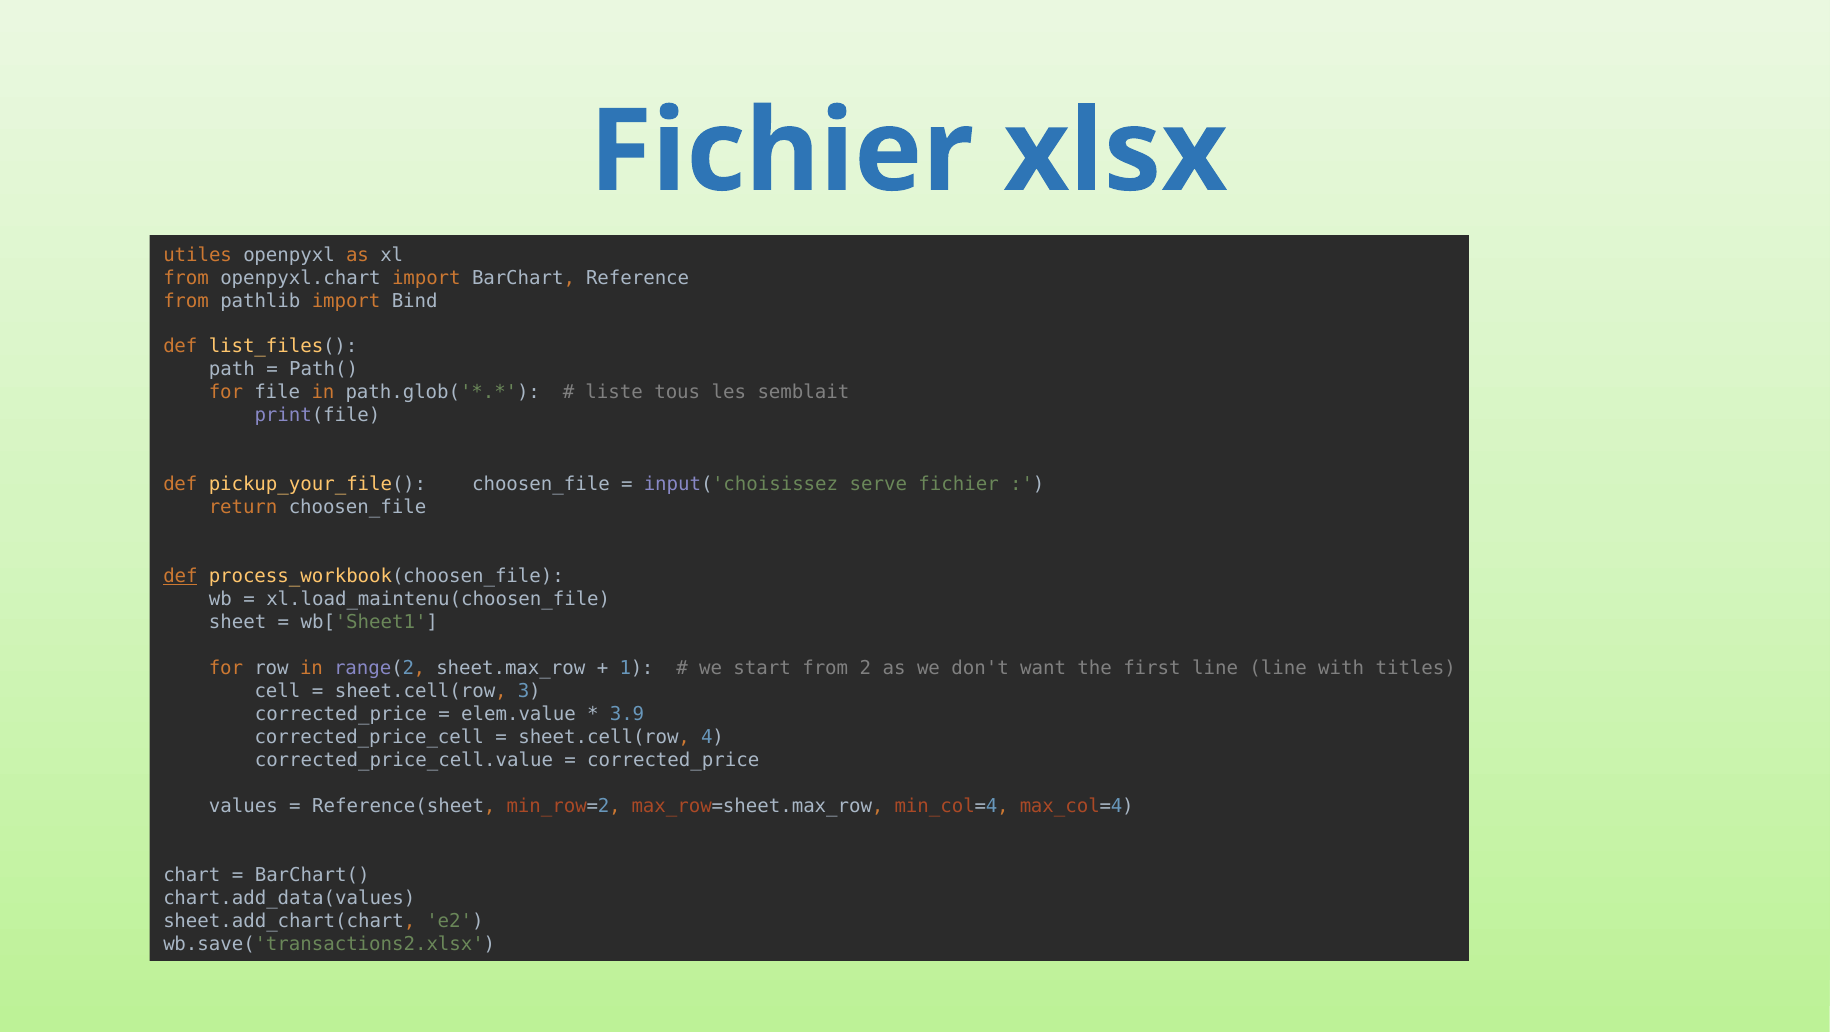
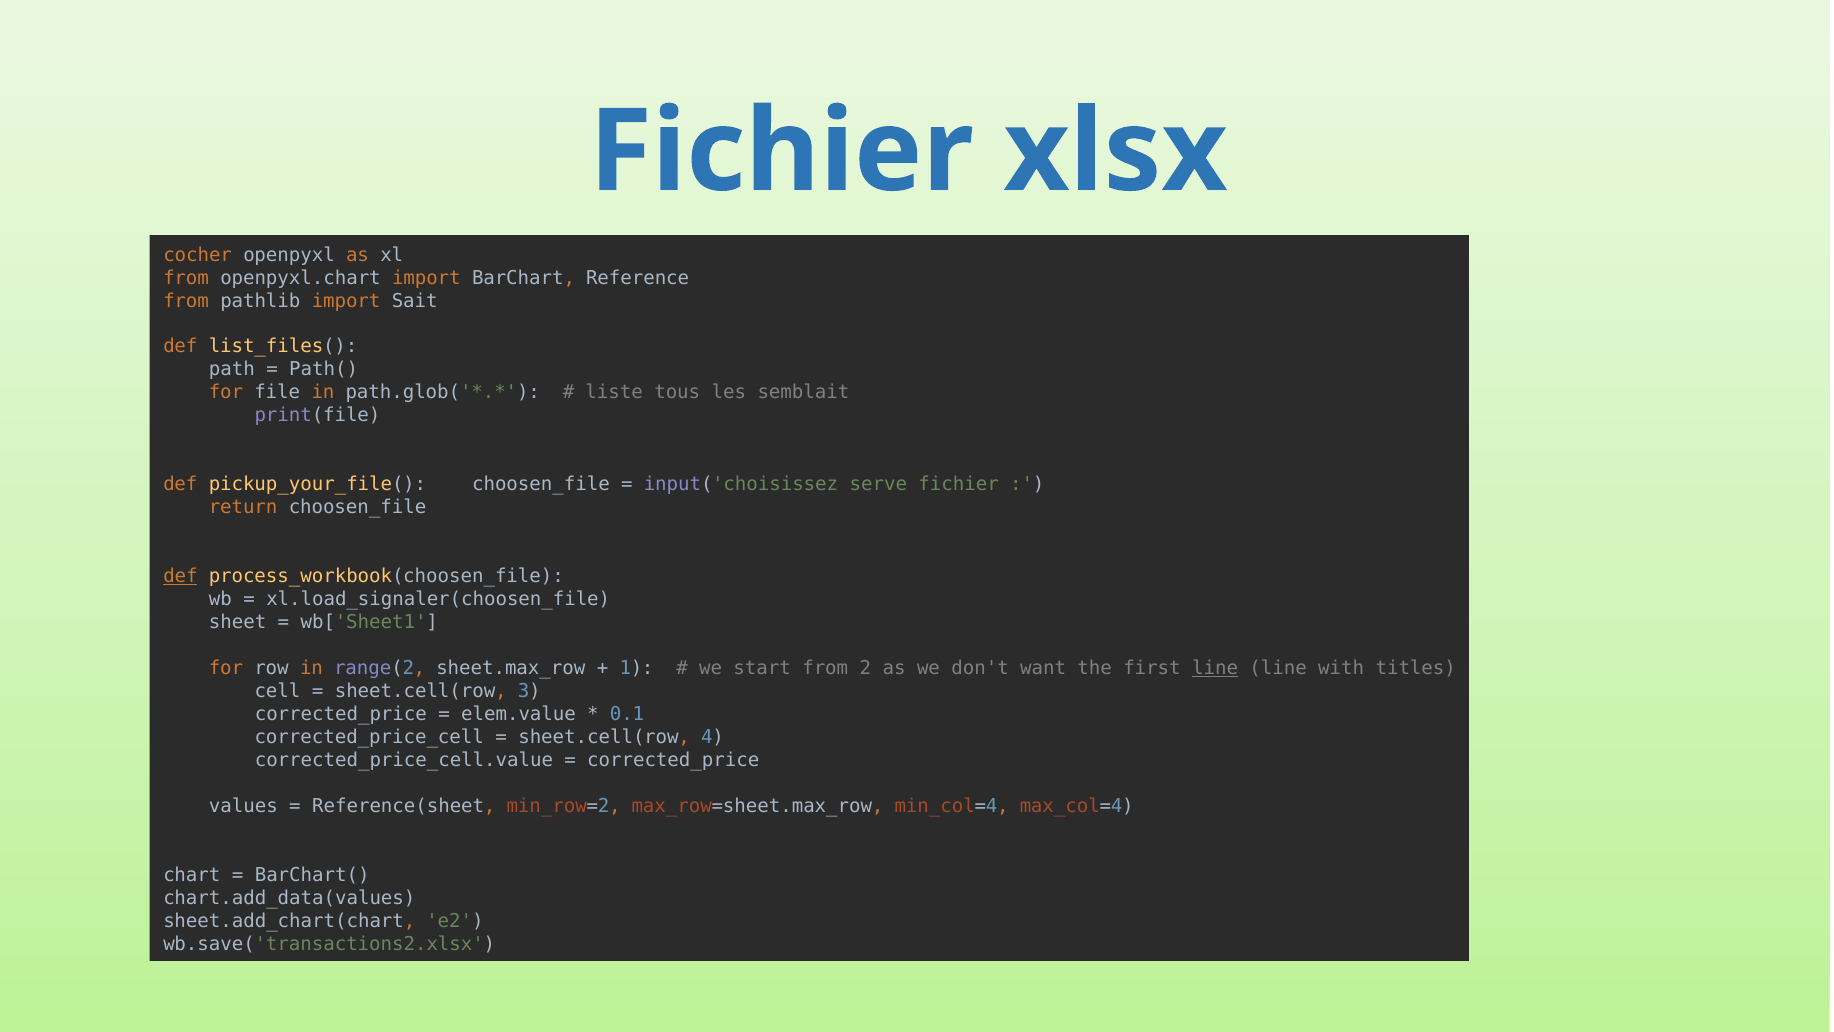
utiles: utiles -> cocher (198, 255)
Bind: Bind -> Sait (415, 301)
xl.load_maintenu(choosen_file: xl.load_maintenu(choosen_file -> xl.load_signaler(choosen_file (438, 599)
line underline: none -> present (1215, 668)
3.9: 3.9 -> 0.1 (627, 714)
